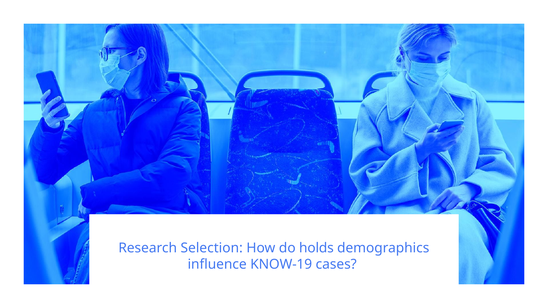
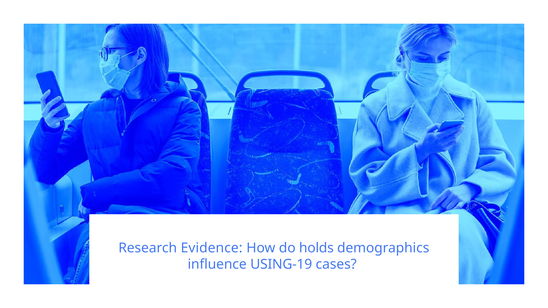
Selection: Selection -> Evidence (212, 248)
KNOW-19: KNOW-19 -> USING-19 (281, 265)
